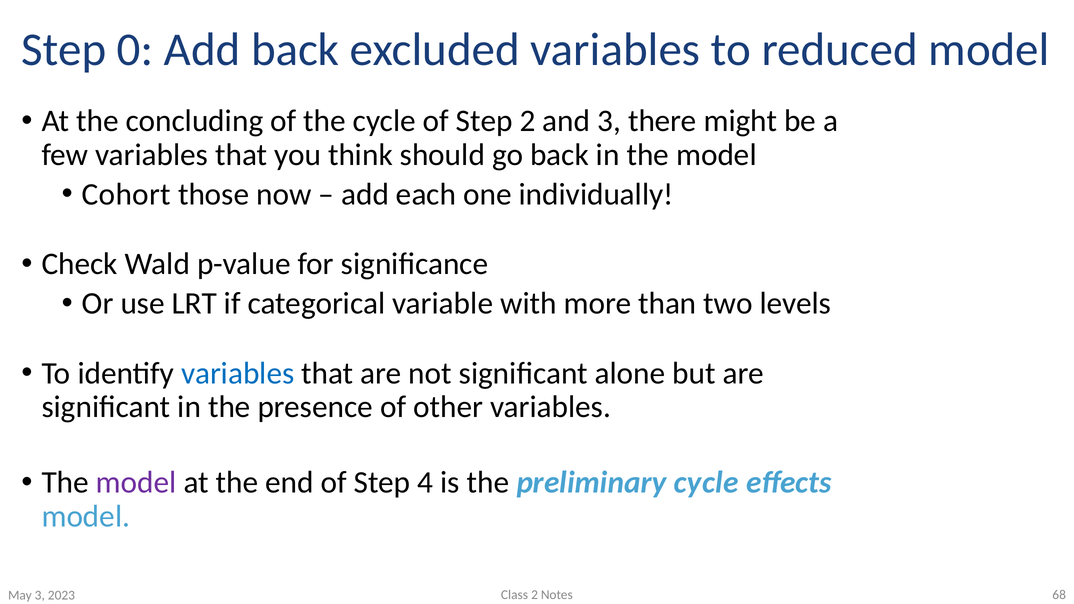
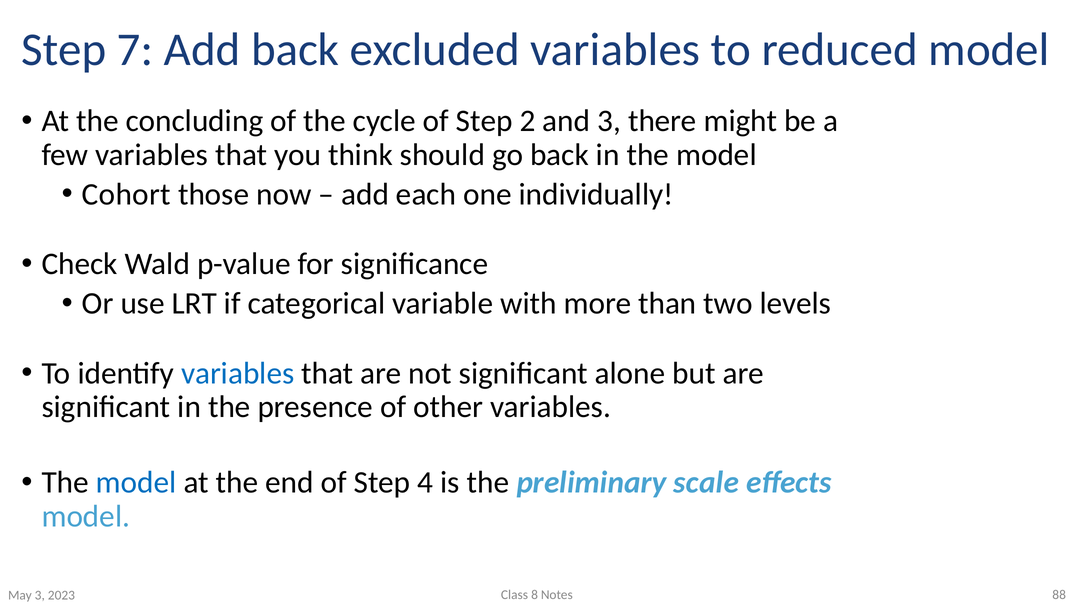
0: 0 -> 7 (135, 50)
model colour: purple -> blue (136, 483)
preliminary cycle: cycle -> scale (706, 483)
Class 2: 2 -> 8 (535, 595)
68: 68 -> 88 (1059, 595)
